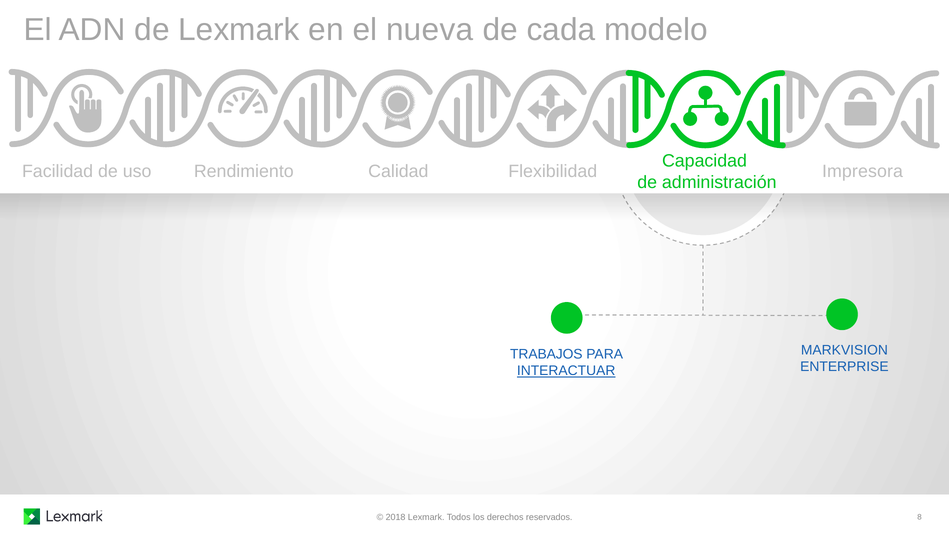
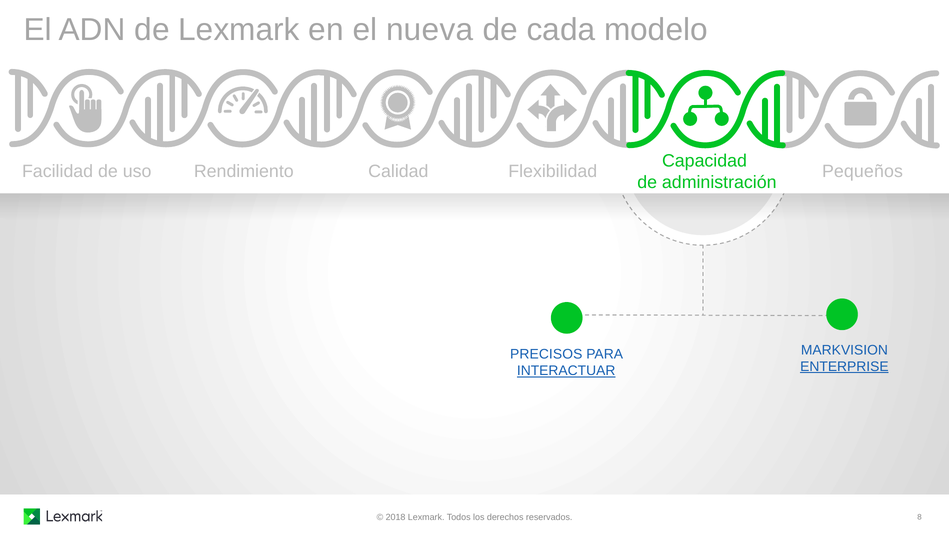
Impresora: Impresora -> Pequeños (862, 171)
TRABAJOS: TRABAJOS -> PRECISOS (546, 354)
ENTERPRISE underline: none -> present (844, 367)
